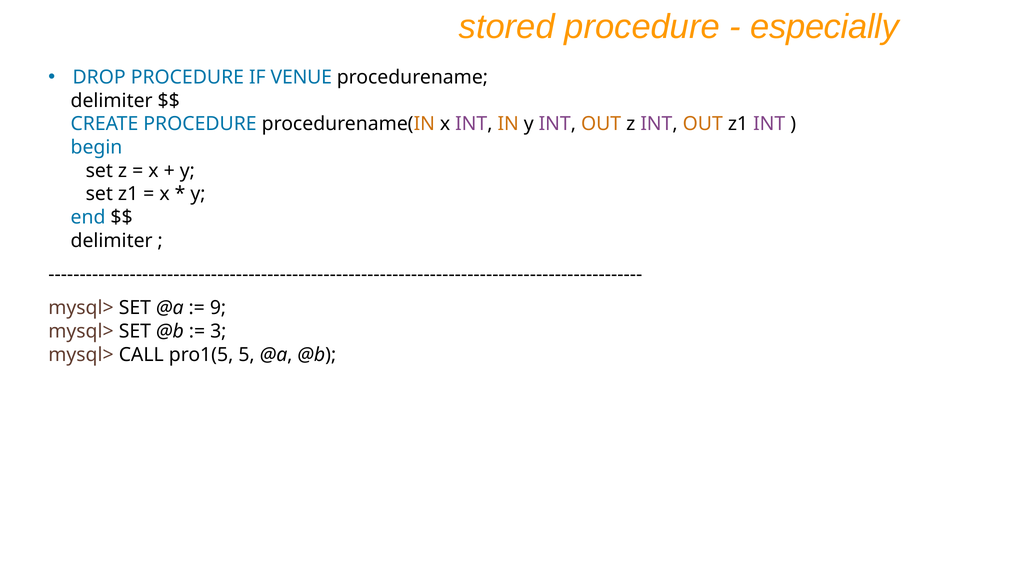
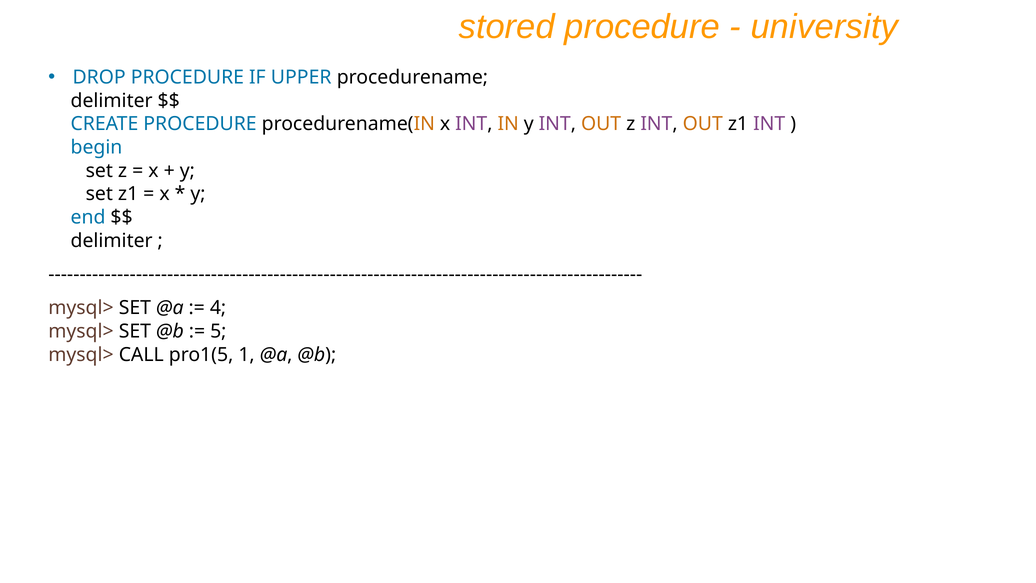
especially: especially -> university (824, 27)
VENUE: VENUE -> UPPER (301, 77)
9: 9 -> 4 (218, 308)
3: 3 -> 5 (218, 331)
5: 5 -> 1 (247, 354)
